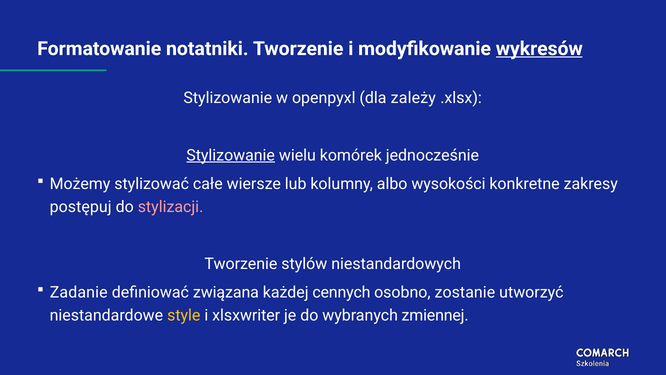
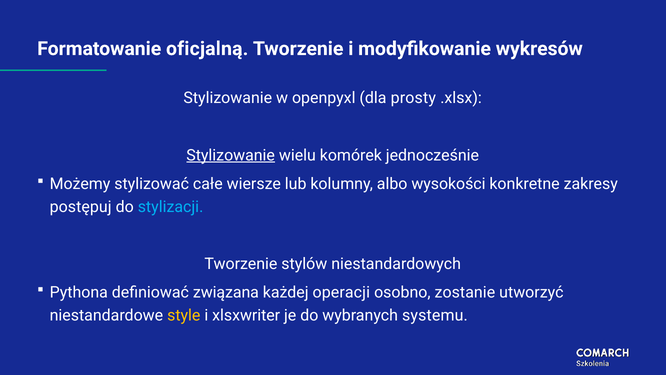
notatniki: notatniki -> oficjalną (207, 49)
wykresów underline: present -> none (539, 49)
zależy: zależy -> prosty (413, 98)
stylizacji colour: pink -> light blue (171, 207)
Zadanie: Zadanie -> Pythona (79, 292)
cennych: cennych -> operacji (341, 292)
zmiennej: zmiennej -> systemu (435, 315)
